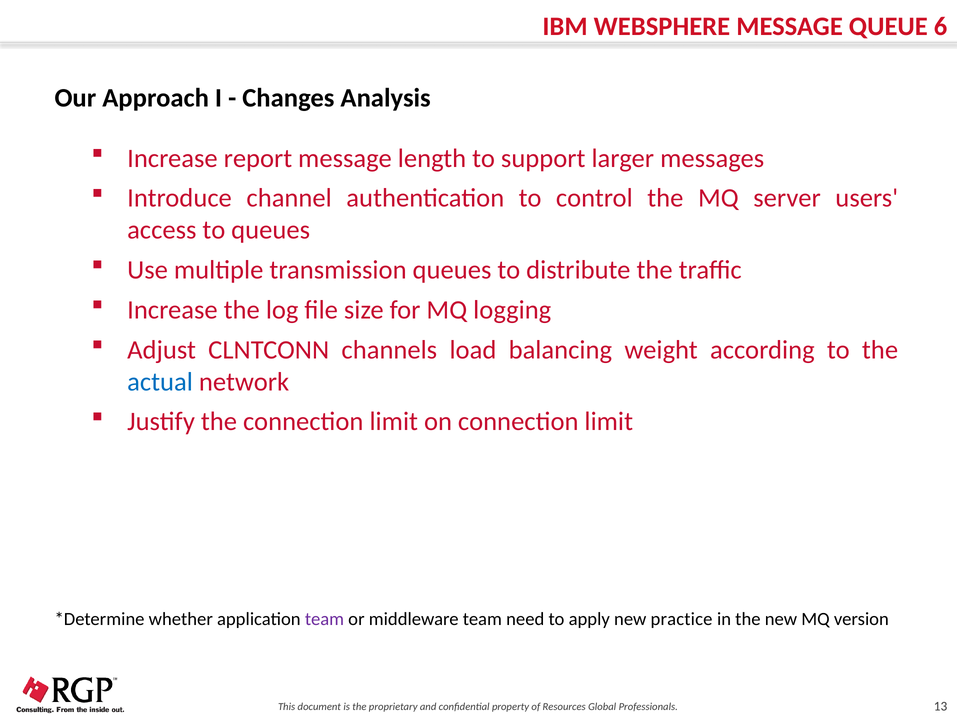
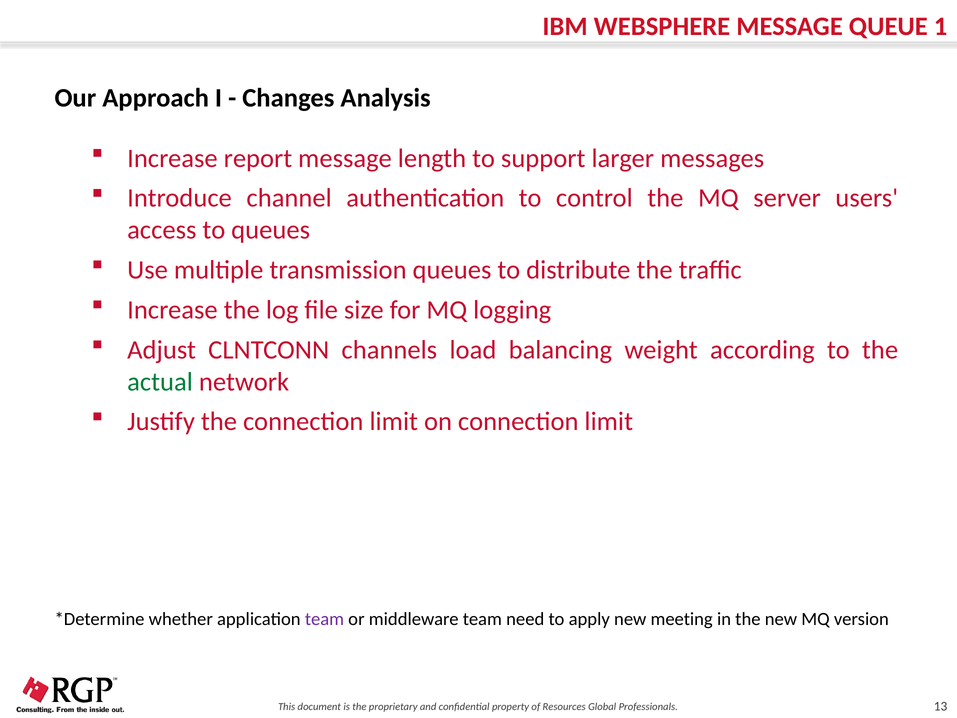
6: 6 -> 1 (941, 27)
actual colour: blue -> green (160, 382)
practice: practice -> meeting (682, 619)
